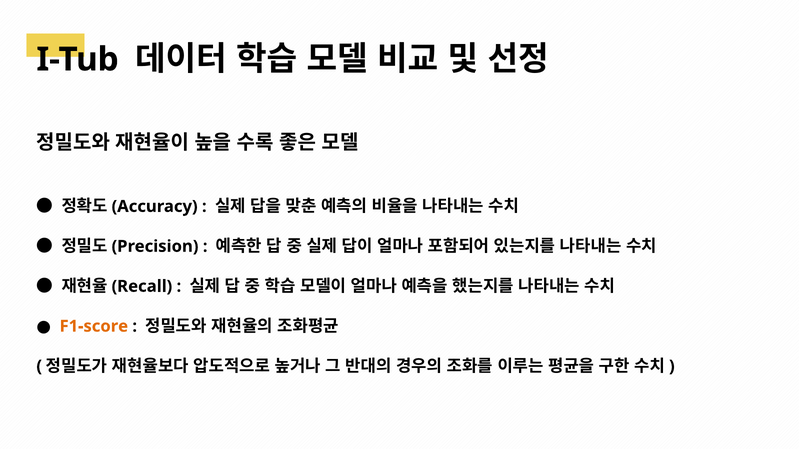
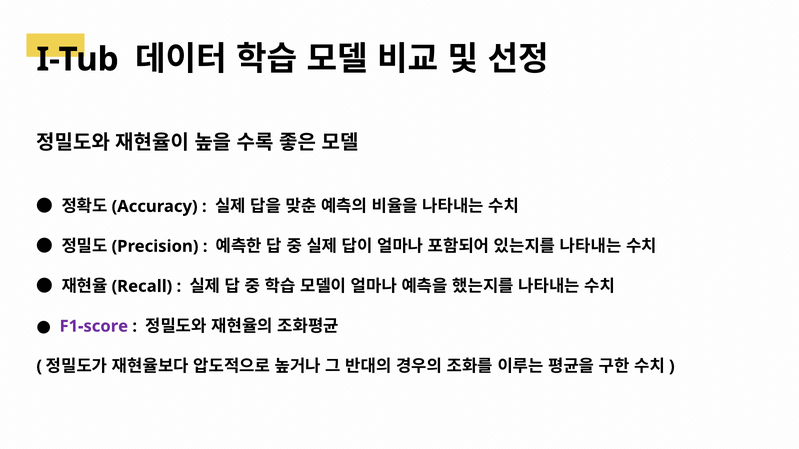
F1-score colour: orange -> purple (94, 327)
